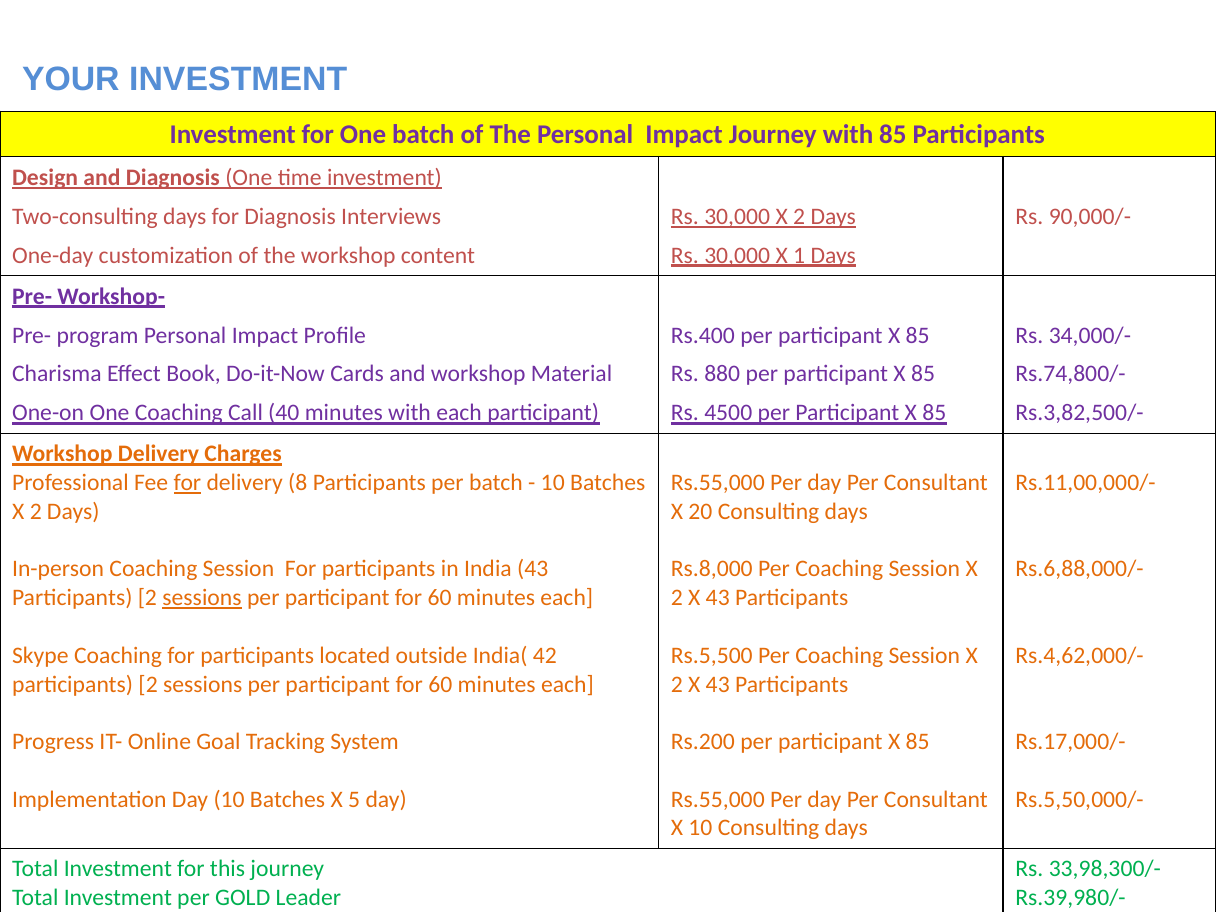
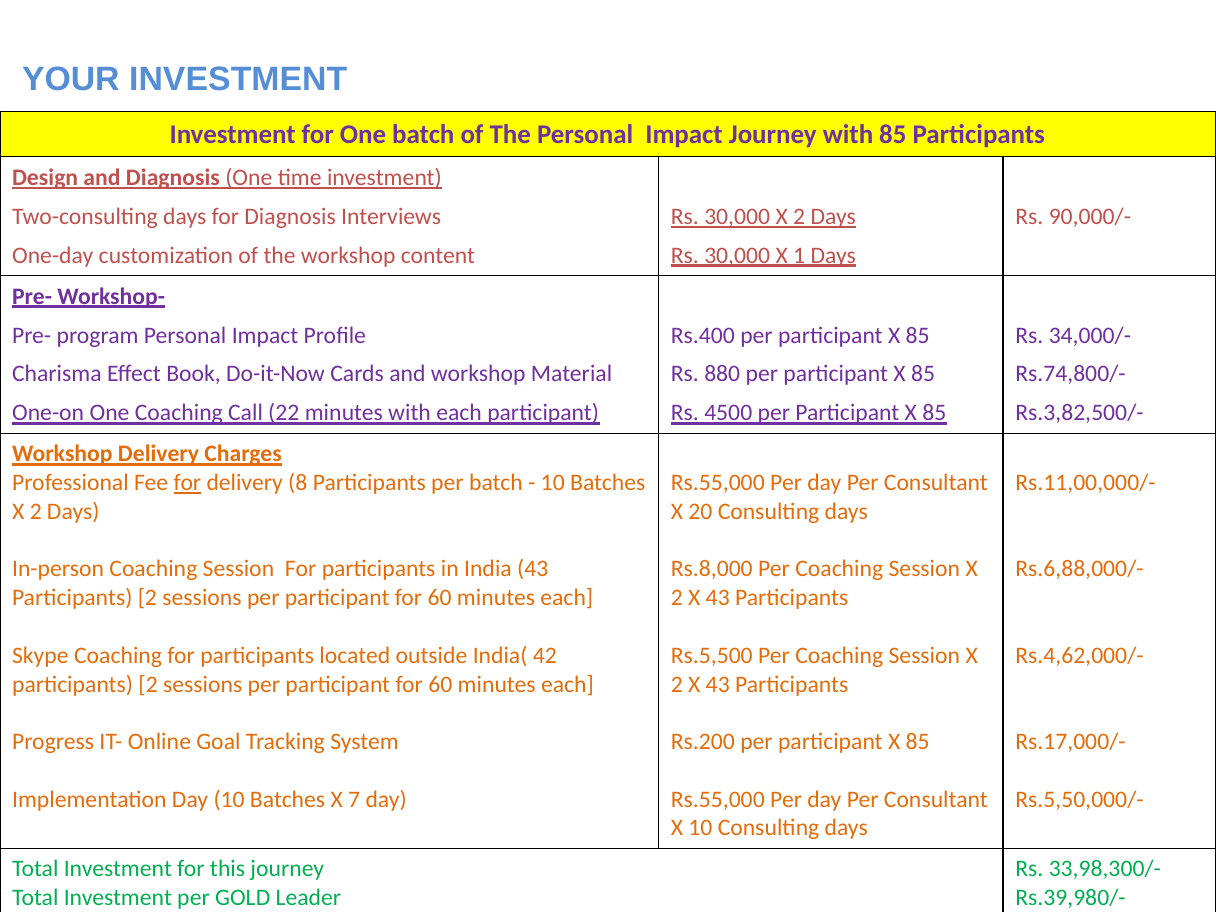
40: 40 -> 22 (284, 413)
sessions underline: present -> none (202, 598)
5: 5 -> 7 (354, 799)
